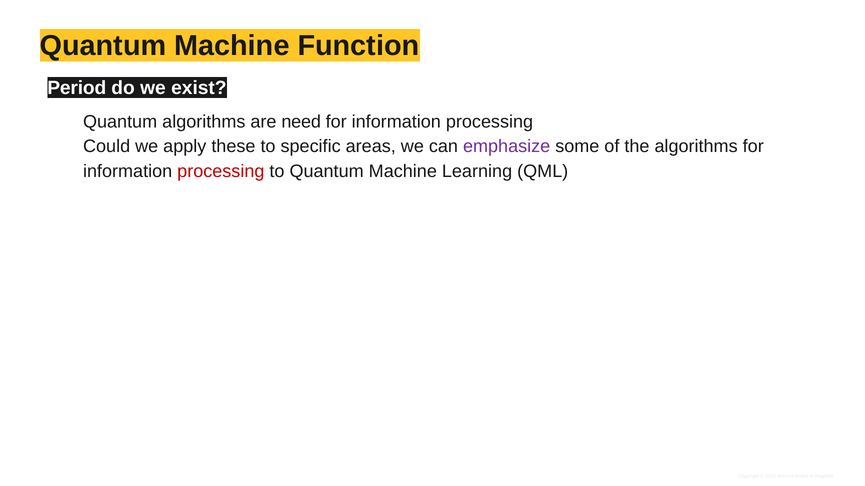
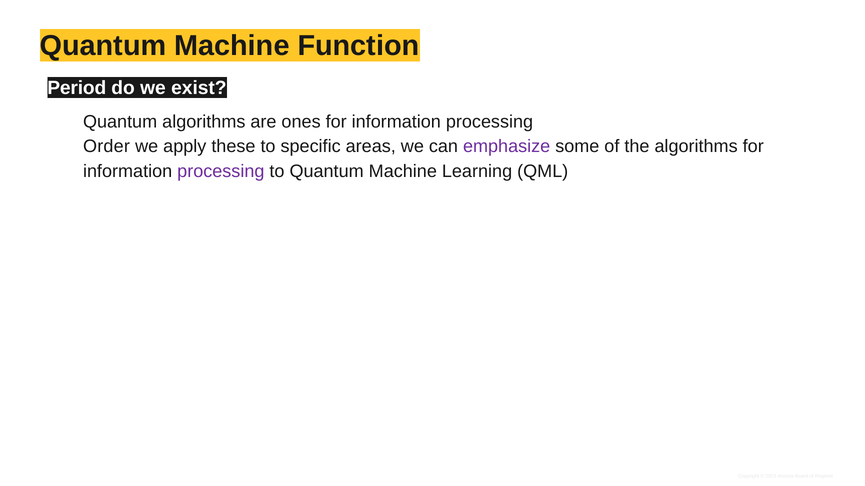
need: need -> ones (301, 122)
Could: Could -> Order (107, 147)
processing colour: red -> purple (221, 172)
